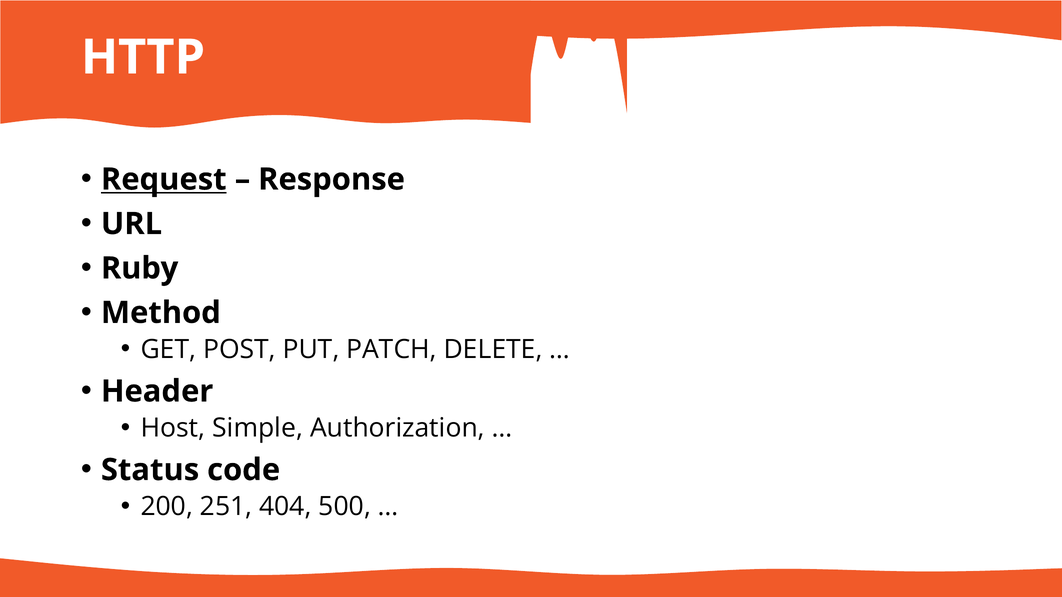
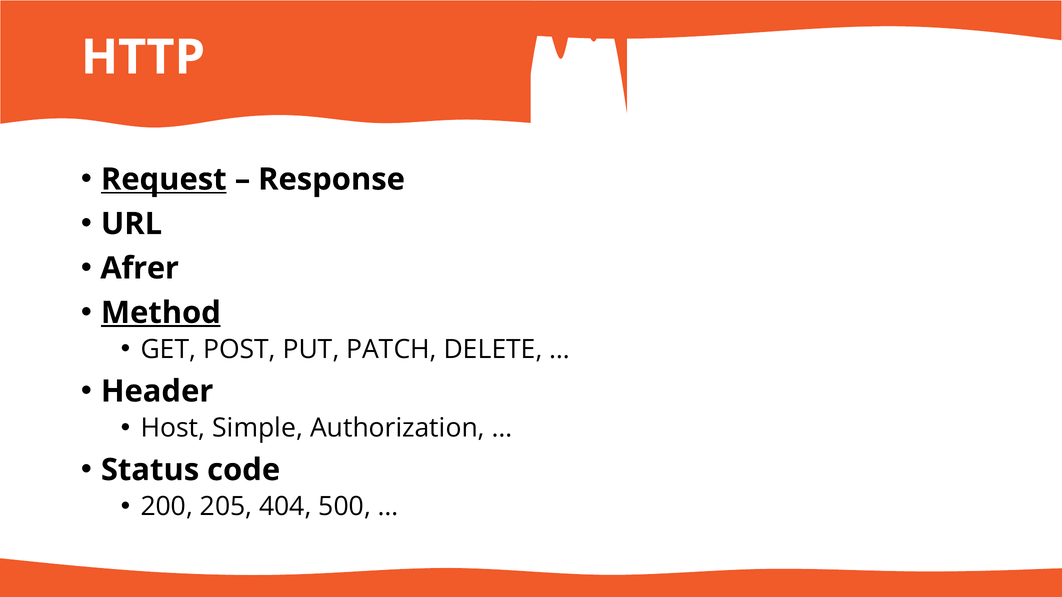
Ruby: Ruby -> Afrer (140, 268)
Method underline: none -> present (161, 313)
251: 251 -> 205 (226, 507)
